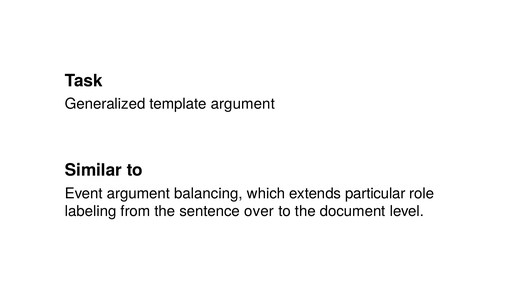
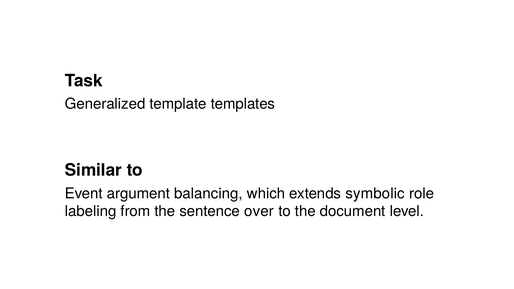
template argument: argument -> templates (243, 104)
particular: particular -> symbolic (375, 193)
